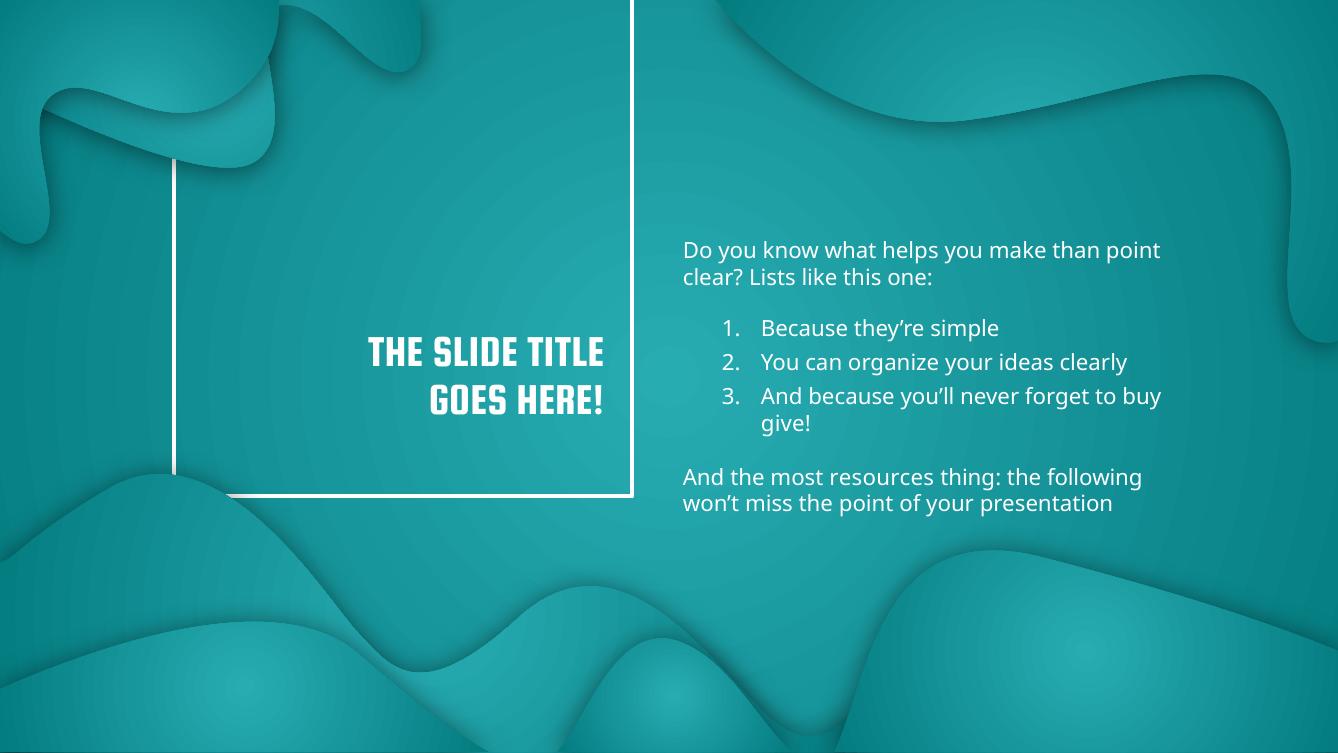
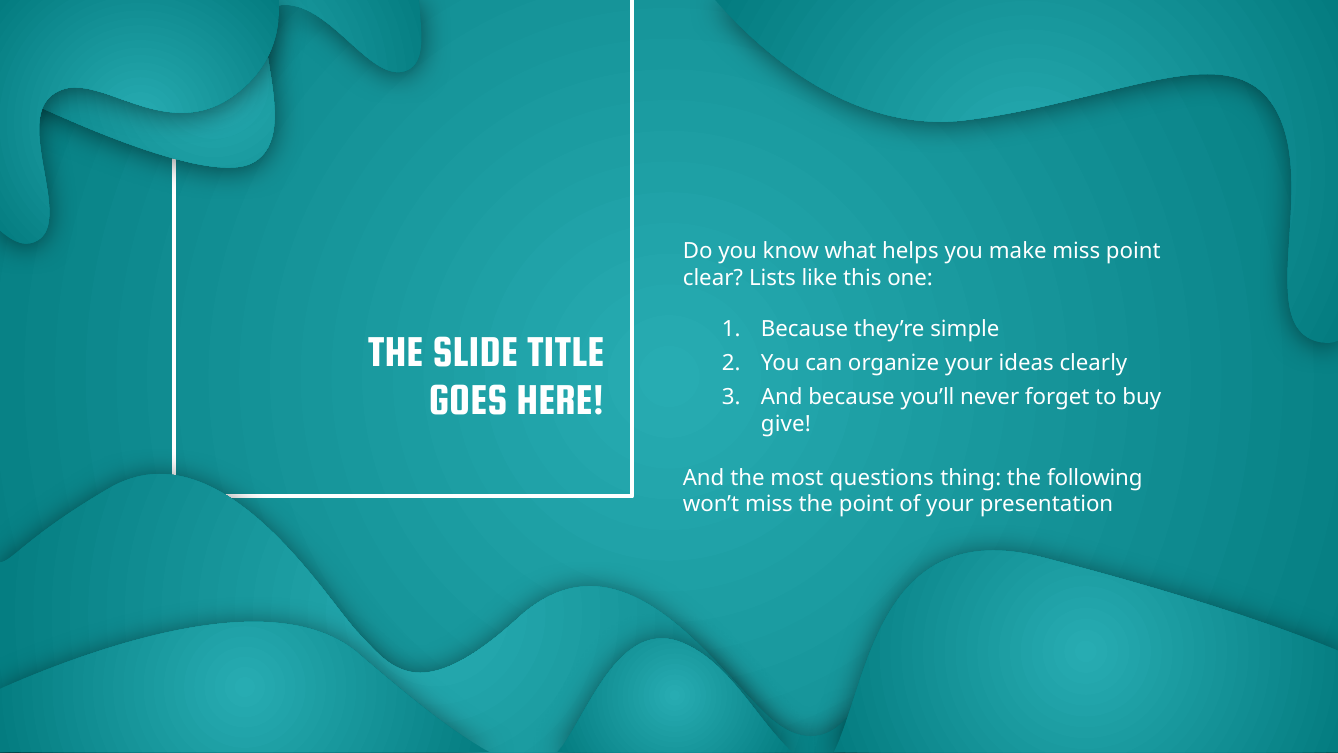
make than: than -> miss (1076, 251)
resources: resources -> questions (882, 478)
